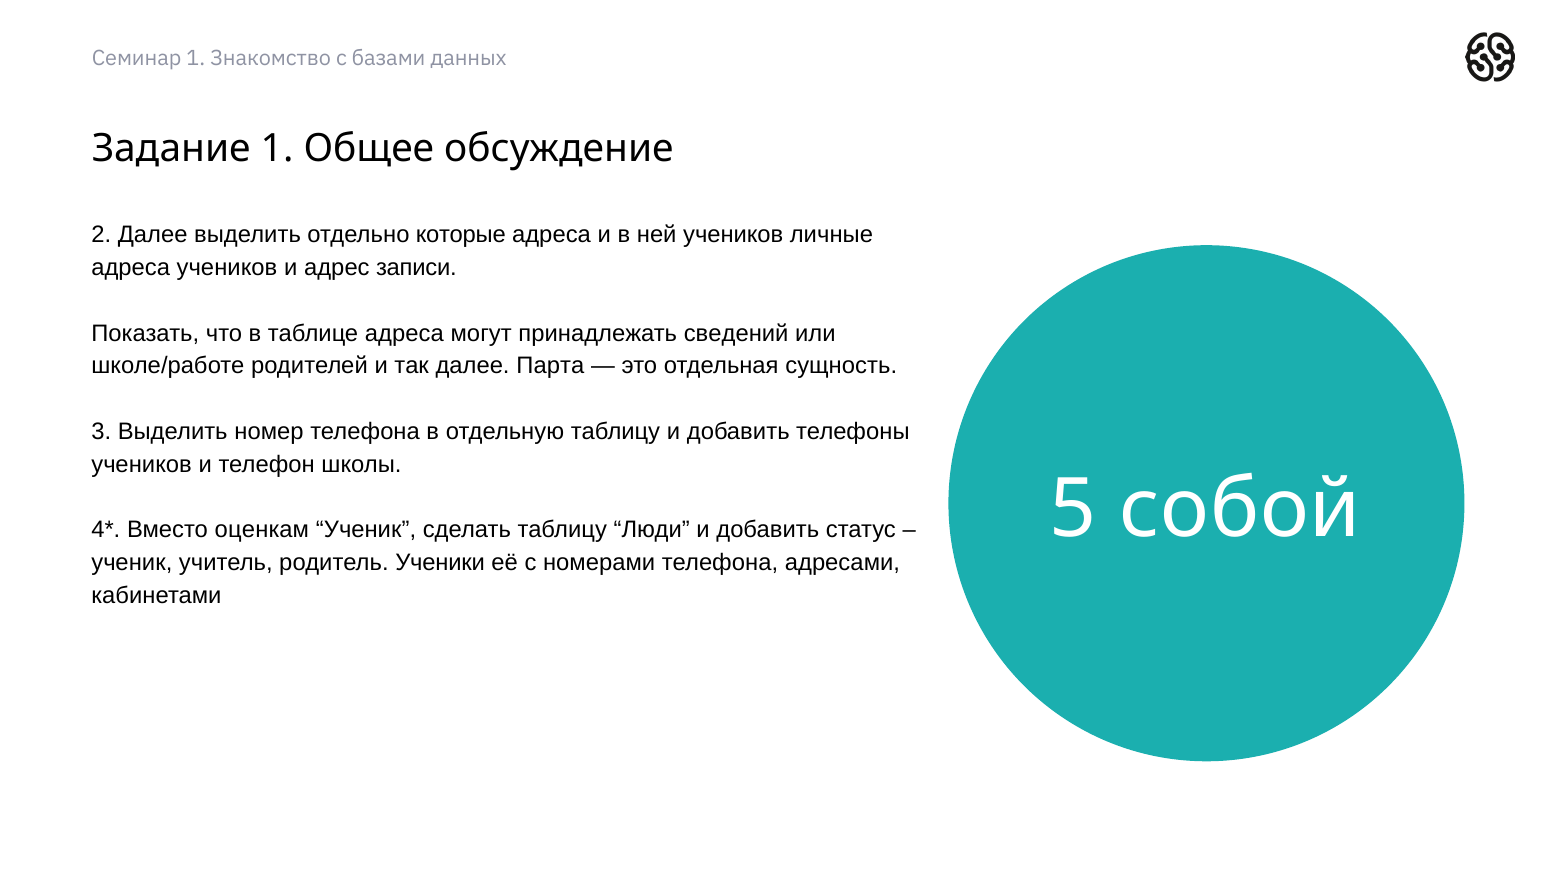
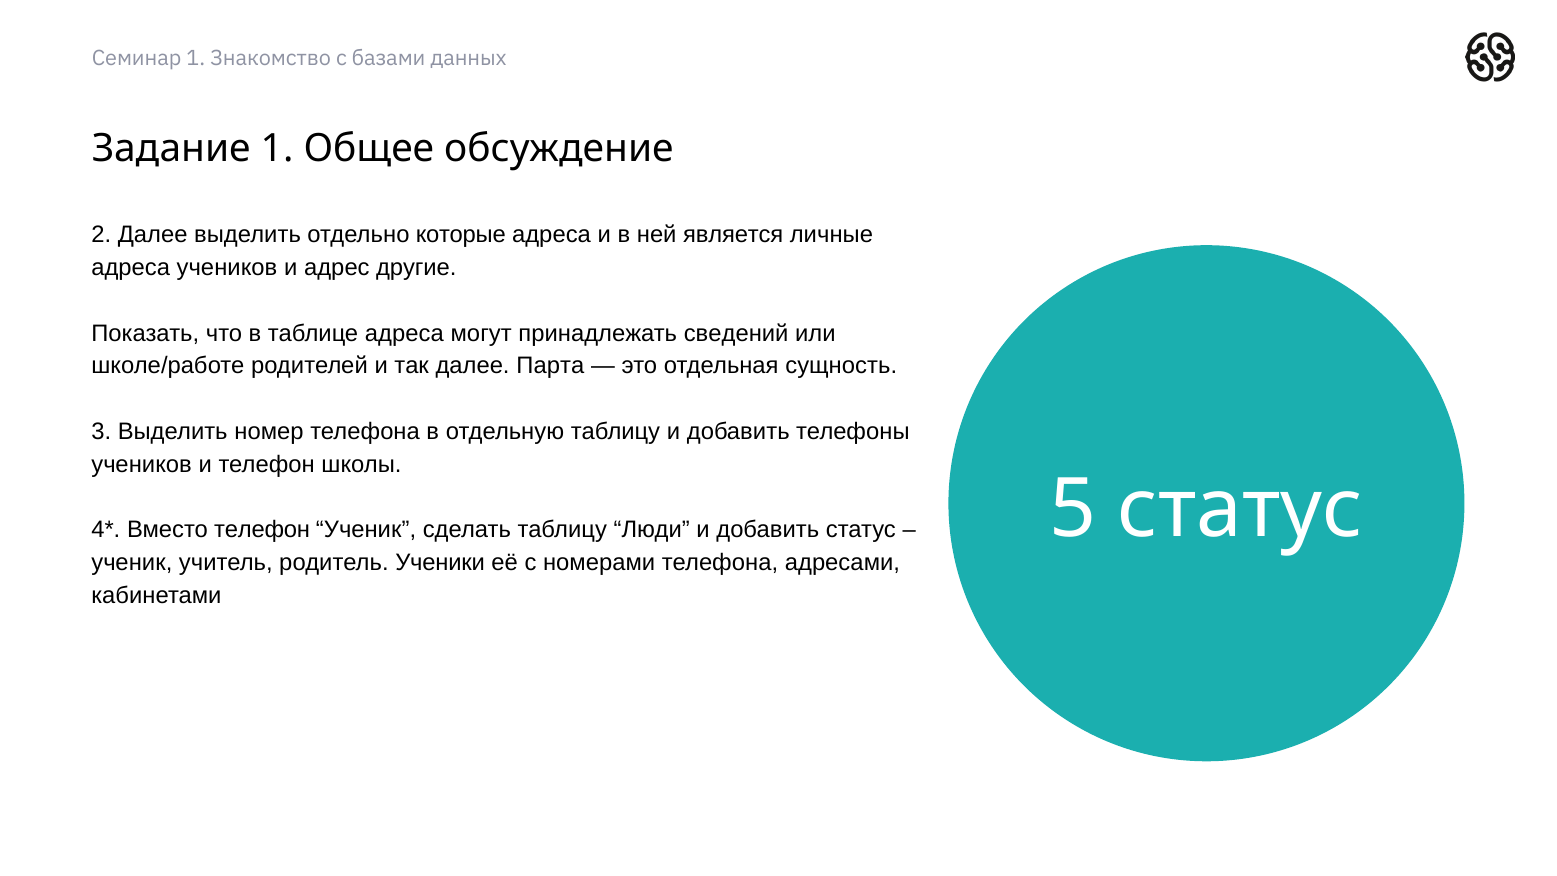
ней учеников: учеников -> является (733, 235)
записи: записи -> другие (416, 268)
5 собой: собой -> статус (1240, 509)
Вместо оценкам: оценкам -> телефон (262, 530)
